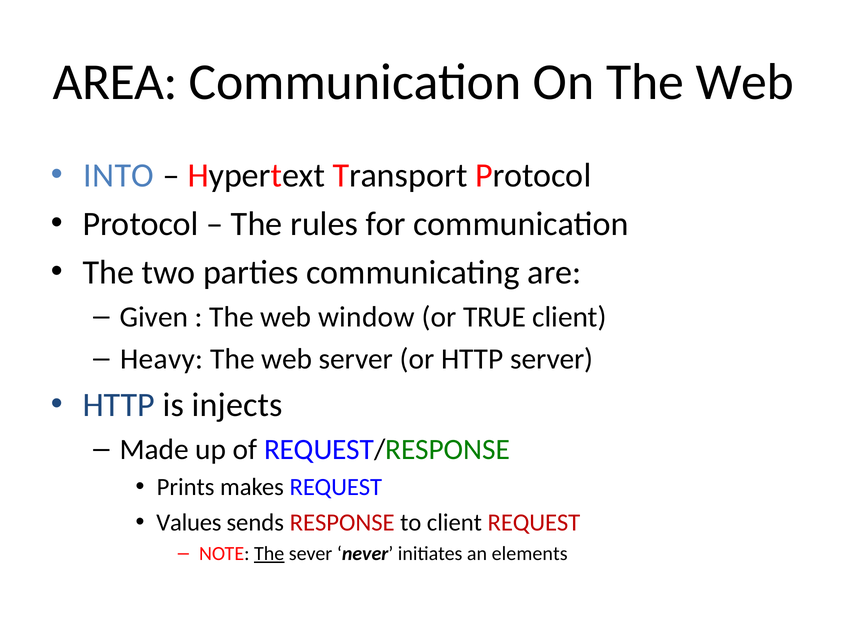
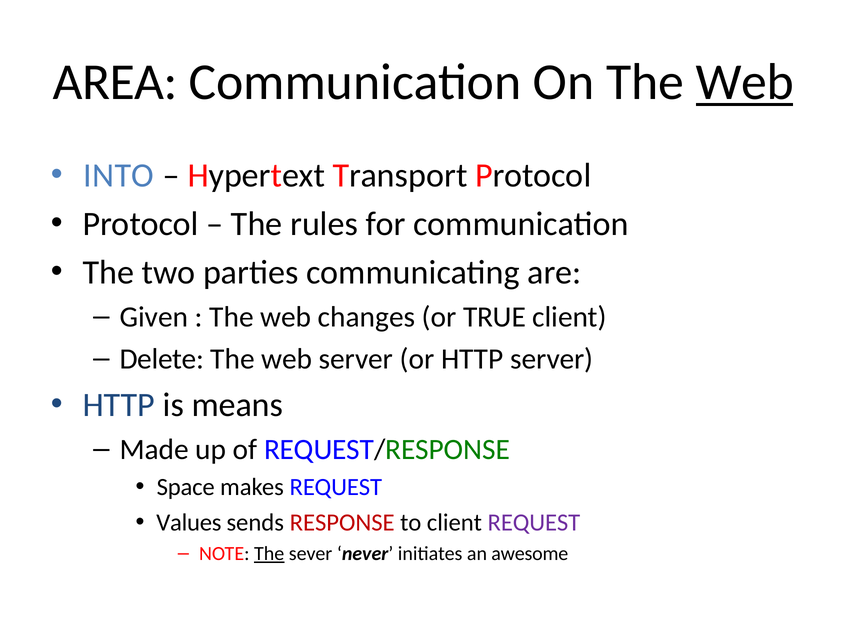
Web underline: none -> present (745, 82)
window: window -> changes (366, 317)
Heavy: Heavy -> Delete (162, 359)
injects: injects -> means (237, 405)
Prints: Prints -> Space (186, 487)
REQUEST colour: red -> purple (534, 522)
elements: elements -> awesome (530, 553)
